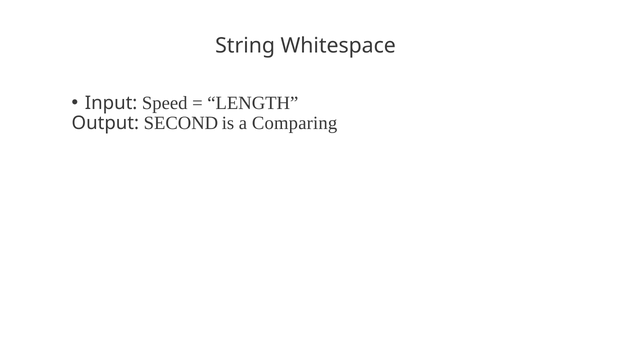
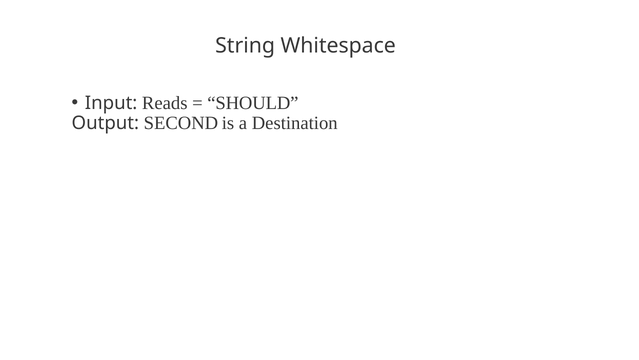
Speed: Speed -> Reads (165, 103)
LENGTH: LENGTH -> SHOULD (253, 103)
Comparing: Comparing -> Destination (295, 123)
